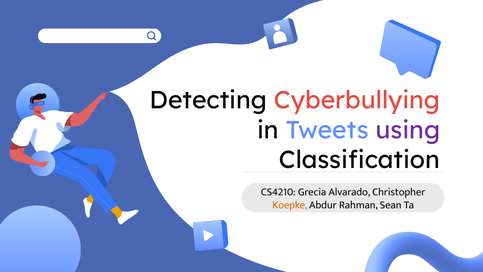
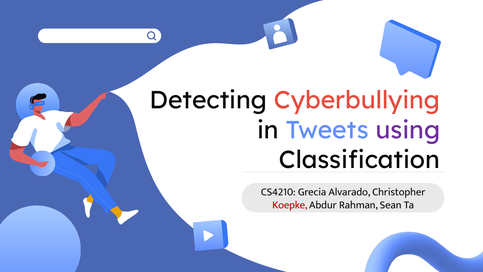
Koepke colour: orange -> red (290, 205)
